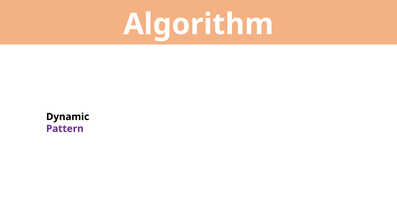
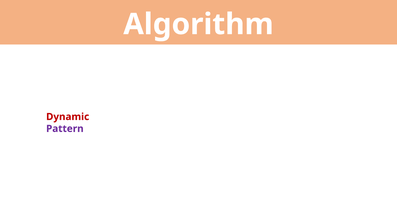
Dynamic colour: black -> red (68, 117)
